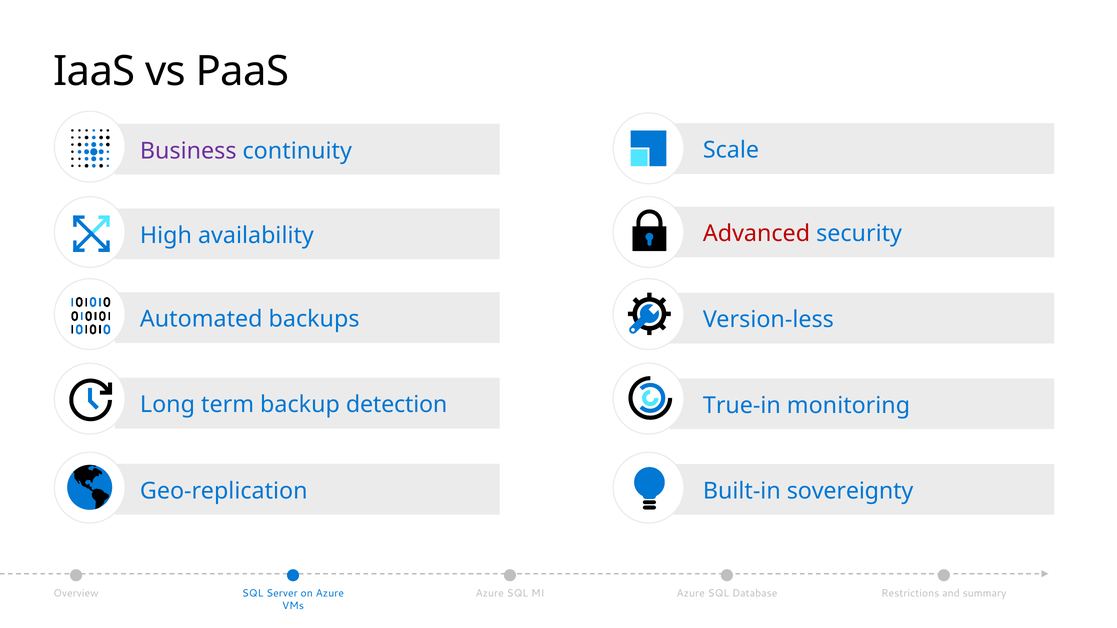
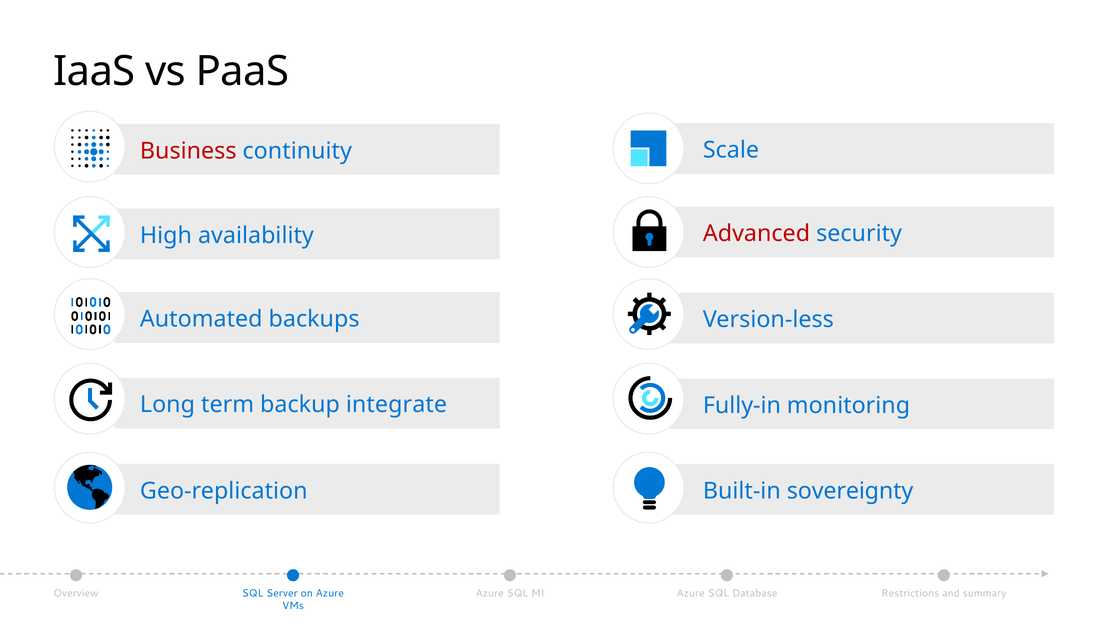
Business colour: purple -> red (188, 151)
detection: detection -> integrate (396, 405)
True-in: True-in -> Fully-in (742, 406)
